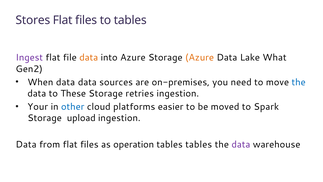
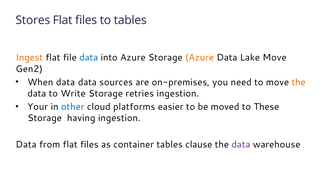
Ingest colour: purple -> orange (29, 58)
data colour: orange -> blue (89, 58)
Lake What: What -> Move (275, 58)
the colour: blue -> orange (299, 82)
These: These -> Write (73, 93)
Spark: Spark -> These (266, 107)
upload: upload -> having (81, 118)
operation: operation -> container (134, 144)
tables tables: tables -> clause (199, 144)
